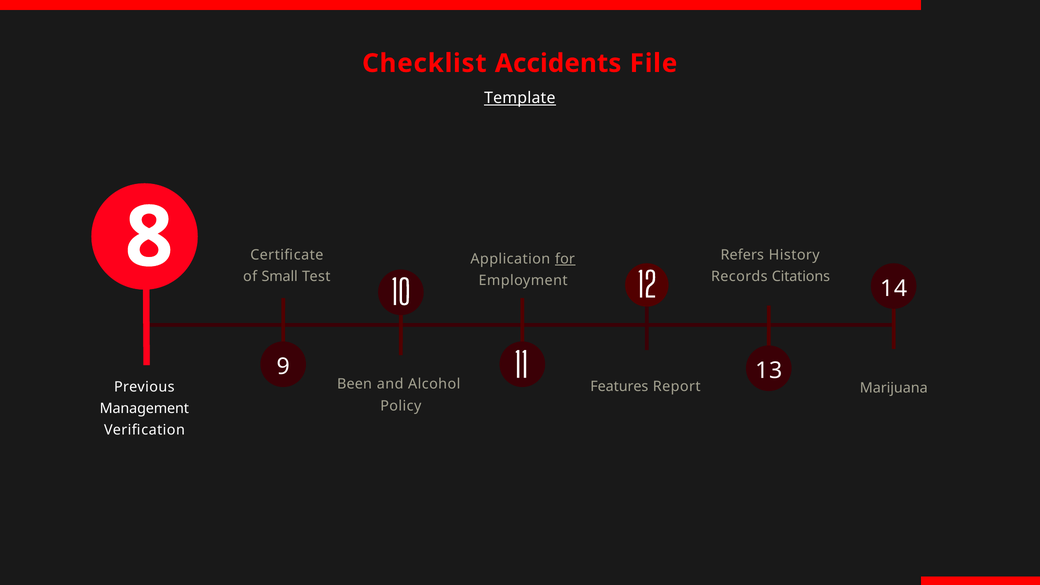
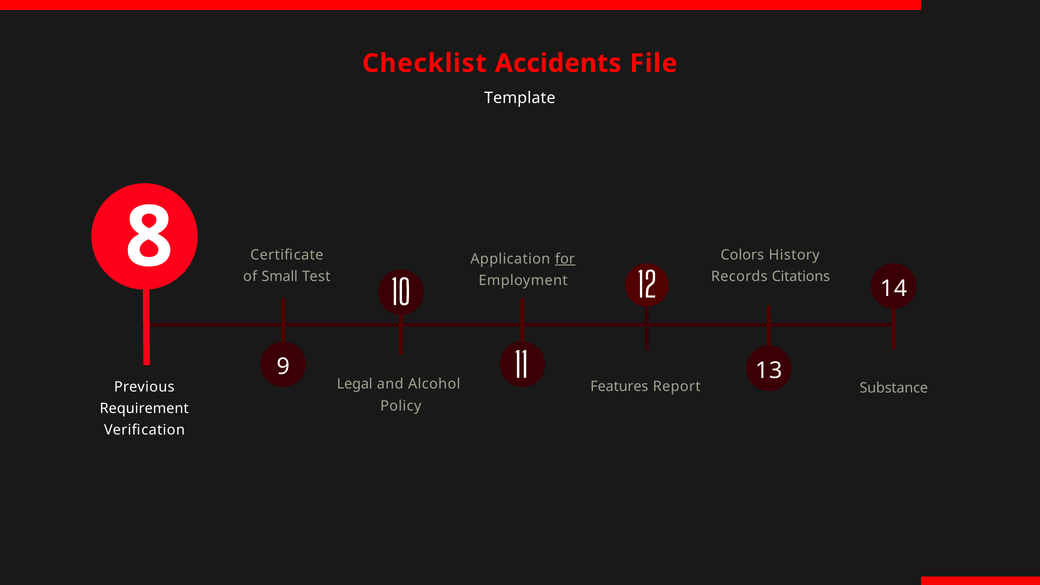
Template underline: present -> none (520, 98)
Refers: Refers -> Colors (742, 255)
Been: Been -> Legal (355, 384)
Marijuana: Marijuana -> Substance (894, 388)
Management: Management -> Requirement (144, 408)
